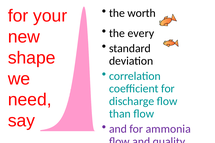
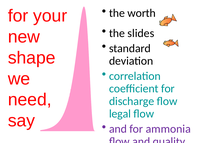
every: every -> slides (141, 33)
than: than -> legal (120, 114)
